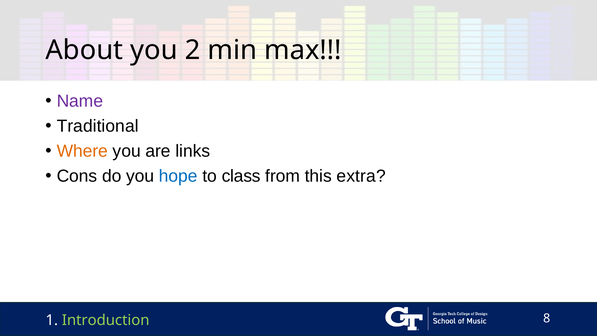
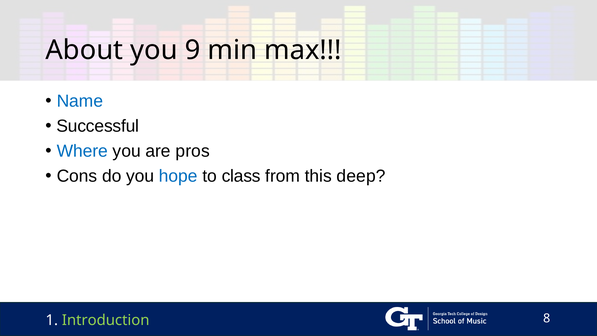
2: 2 -> 9 (193, 50)
Name colour: purple -> blue (80, 101)
Traditional: Traditional -> Successful (98, 126)
Where colour: orange -> blue (82, 151)
links: links -> pros (193, 151)
extra: extra -> deep (361, 176)
